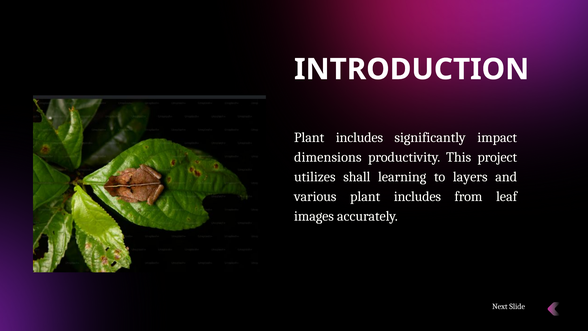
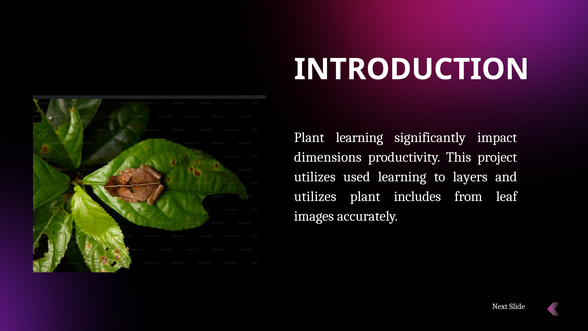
includes: includes -> learning (359, 137)
shall: shall -> used (357, 177)
various: various -> utilizes (315, 196)
